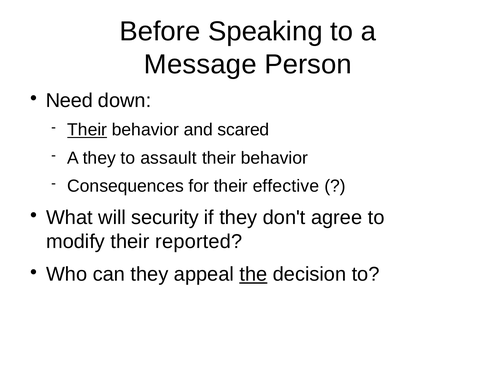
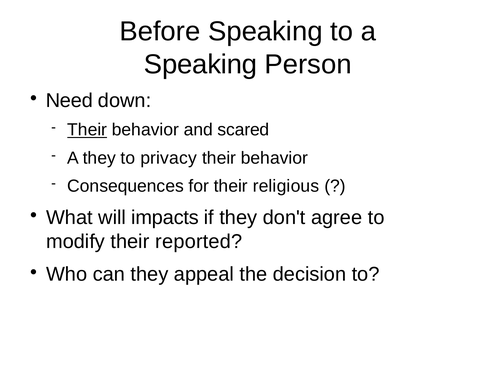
Message: Message -> Speaking (201, 64)
assault: assault -> privacy (169, 158)
effective: effective -> religious (286, 186)
security: security -> impacts (165, 217)
the underline: present -> none (253, 274)
